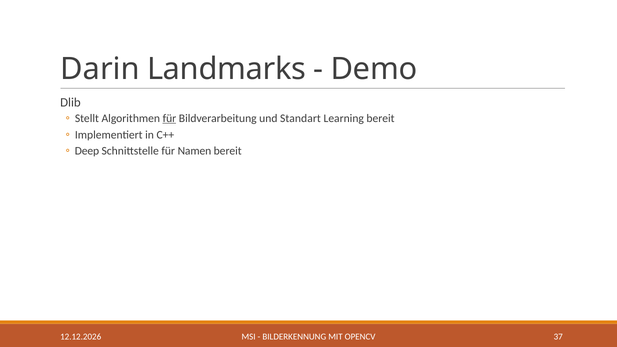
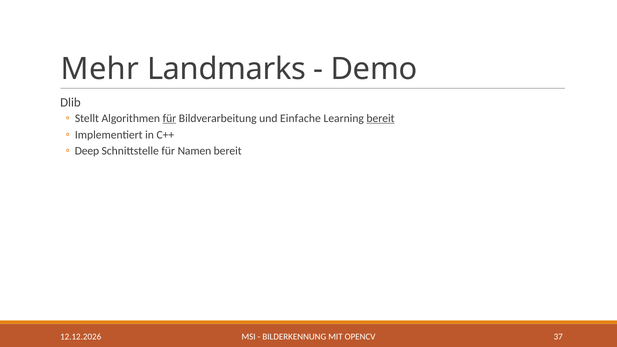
Darin: Darin -> Mehr (100, 69)
Standart: Standart -> Einfache (300, 118)
bereit underline: none -> present (381, 118)
